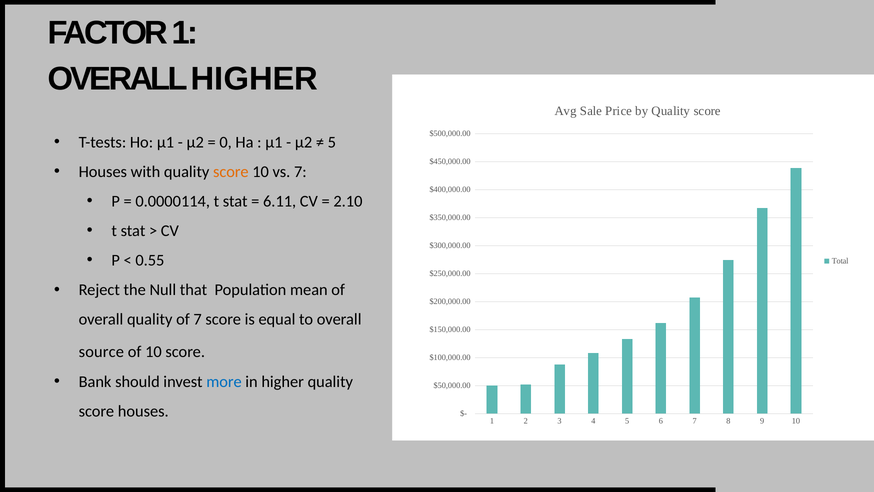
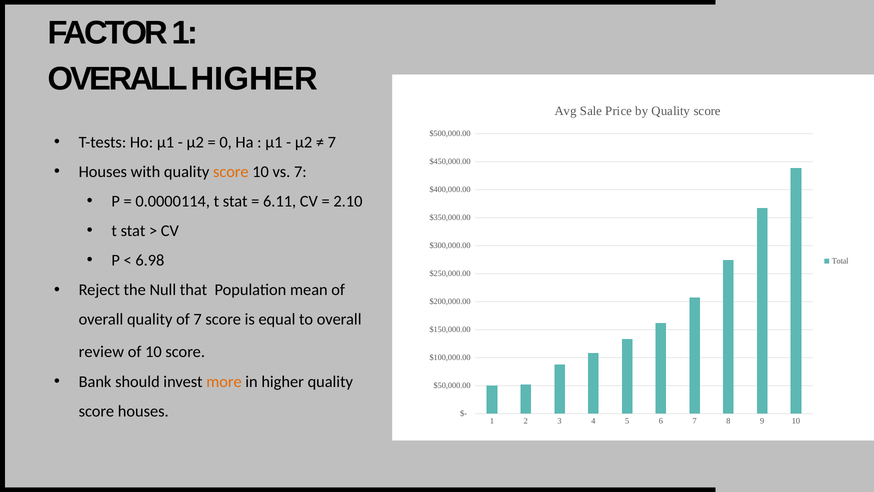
5: 5 -> 7 (332, 142)
0.55: 0.55 -> 6.98 (150, 260)
source: source -> review (101, 352)
more colour: blue -> orange (224, 382)
